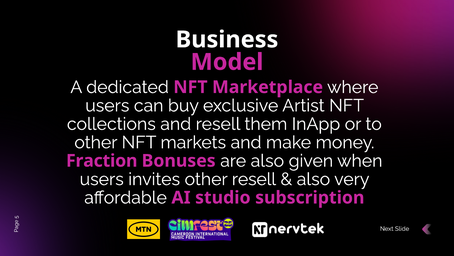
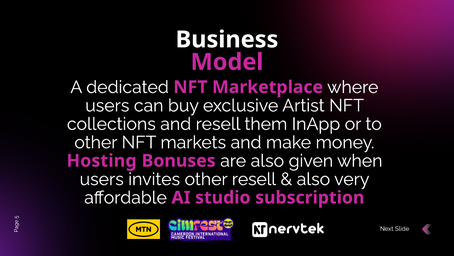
Fraction: Fraction -> Hosting (102, 160)
